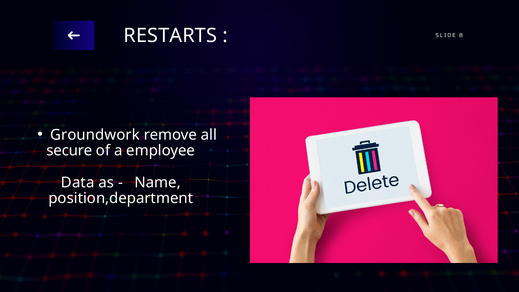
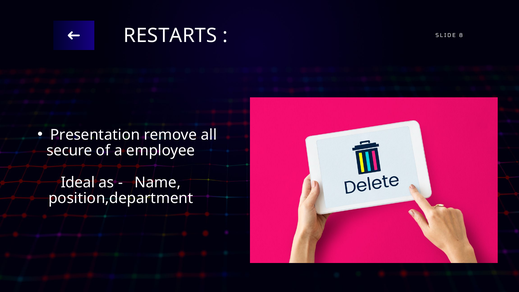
Groundwork: Groundwork -> Presentation (95, 135)
Data: Data -> Ideal (78, 182)
